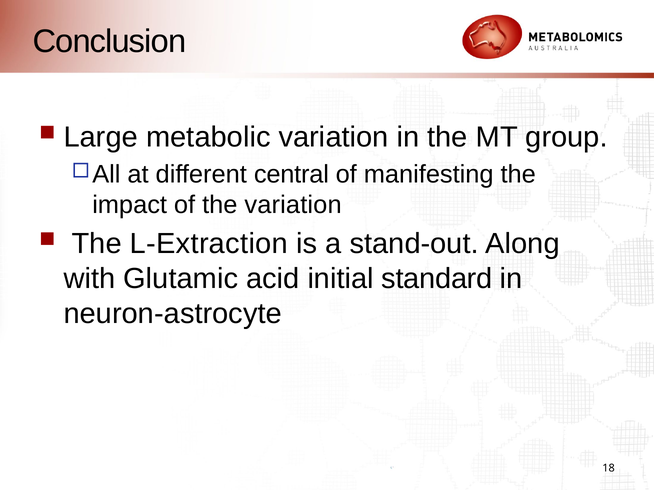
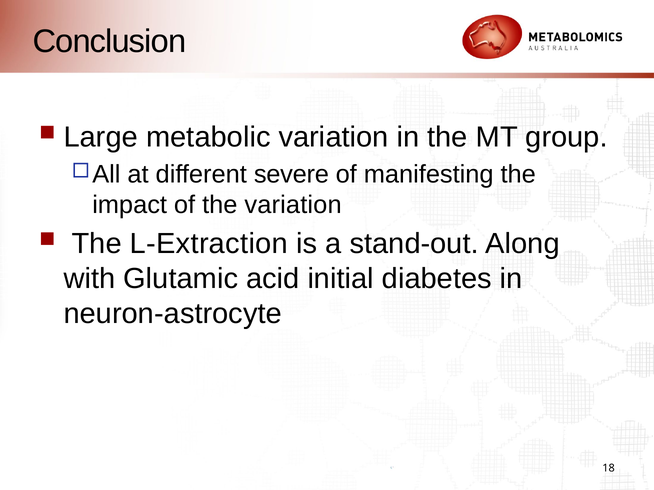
central: central -> severe (291, 175)
standard: standard -> diabetes (437, 279)
